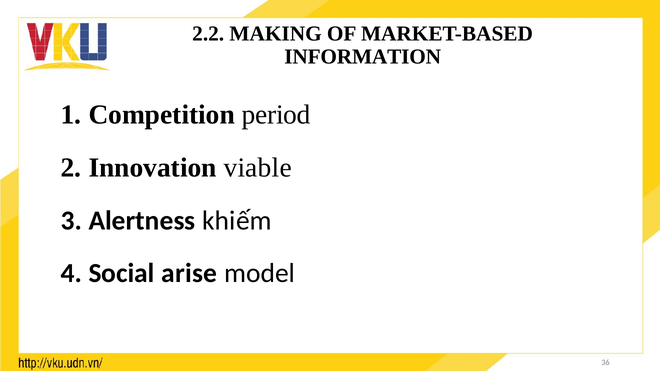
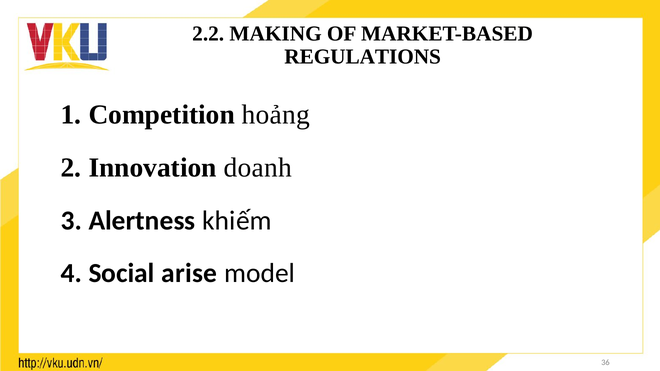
INFORMATION: INFORMATION -> REGULATIONS (363, 57)
period: period -> hoảng (276, 115)
viable: viable -> doanh (258, 168)
